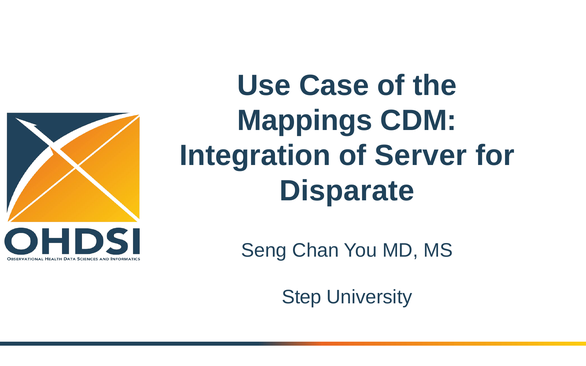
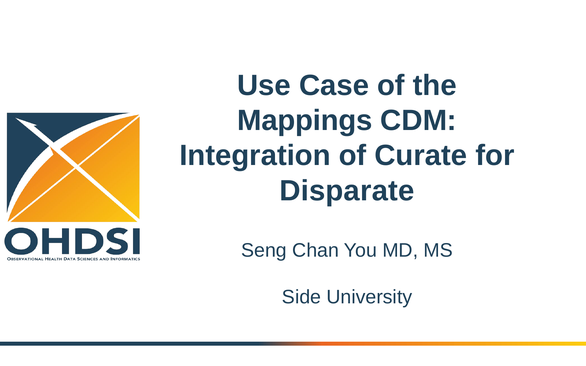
Server: Server -> Curate (421, 156)
Step: Step -> Side (302, 297)
